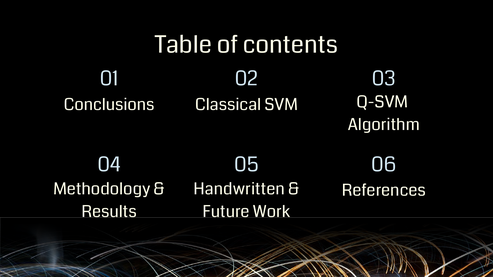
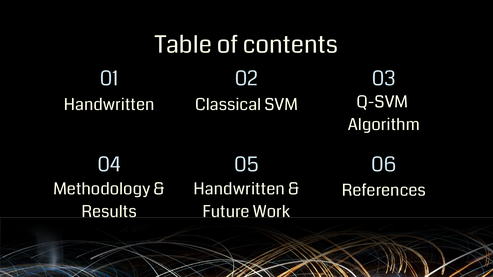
Conclusions: Conclusions -> Handwritten (109, 105)
